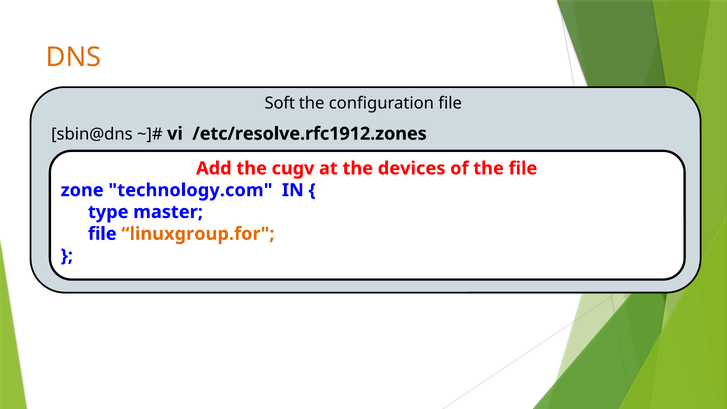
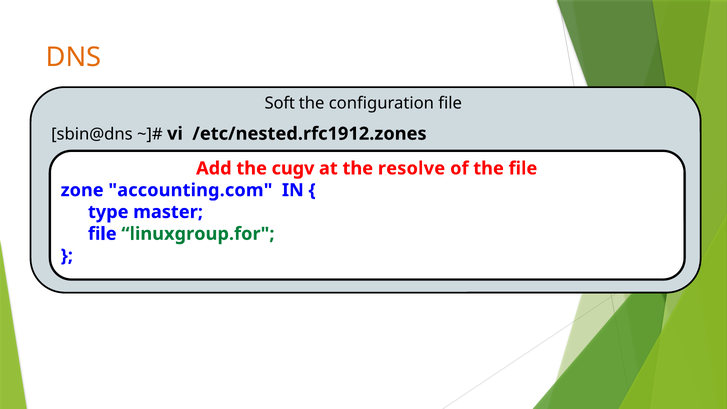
/etc/resolve.rfc1912.zones: /etc/resolve.rfc1912.zones -> /etc/nested.rfc1912.zones (309, 134)
devices: devices -> resolve (412, 168)
technology.com: technology.com -> accounting.com (190, 190)
linuxgroup.for colour: orange -> green (198, 234)
